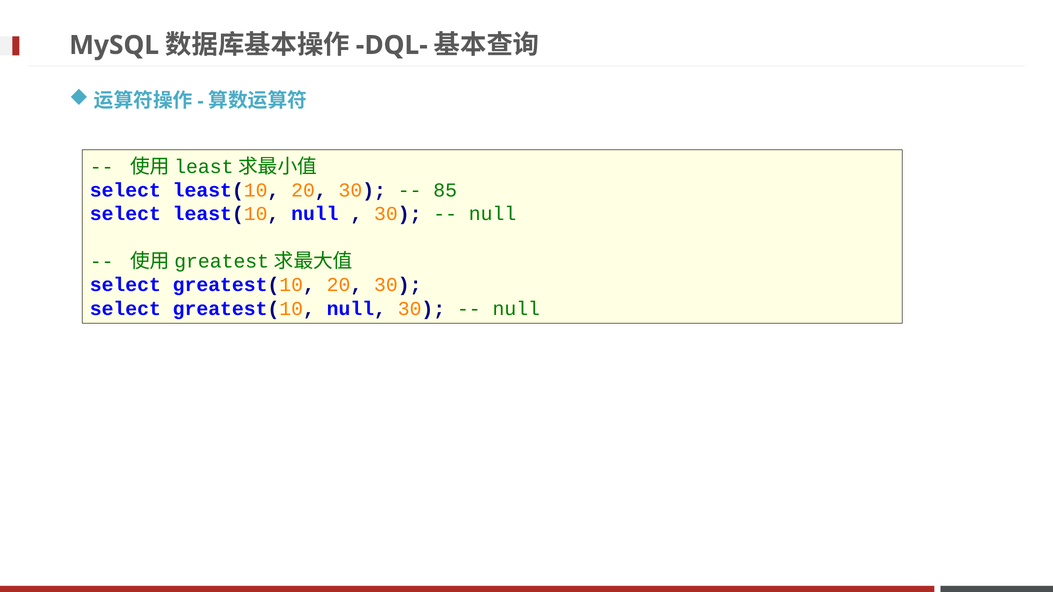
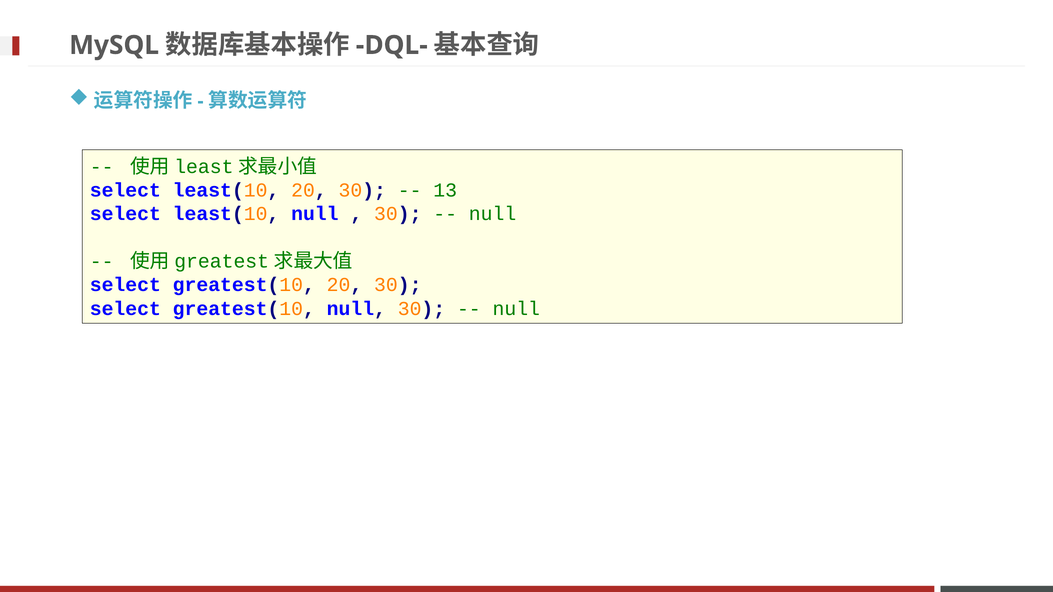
85: 85 -> 13 (445, 190)
